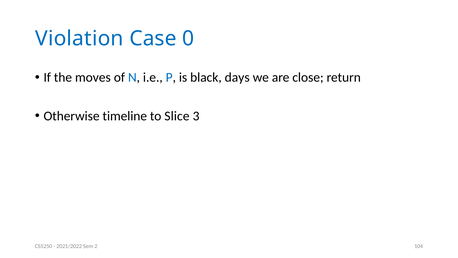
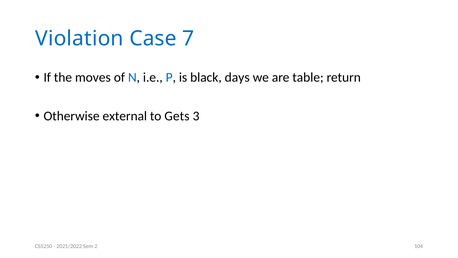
0: 0 -> 7 (188, 38)
close: close -> table (308, 77)
timeline: timeline -> external (125, 116)
Slice: Slice -> Gets (177, 116)
